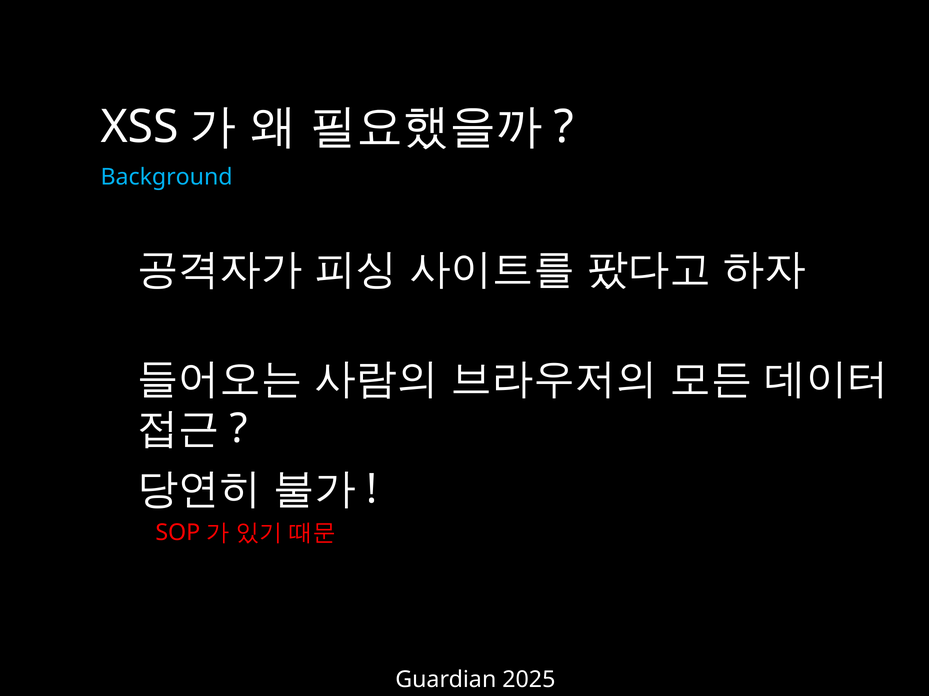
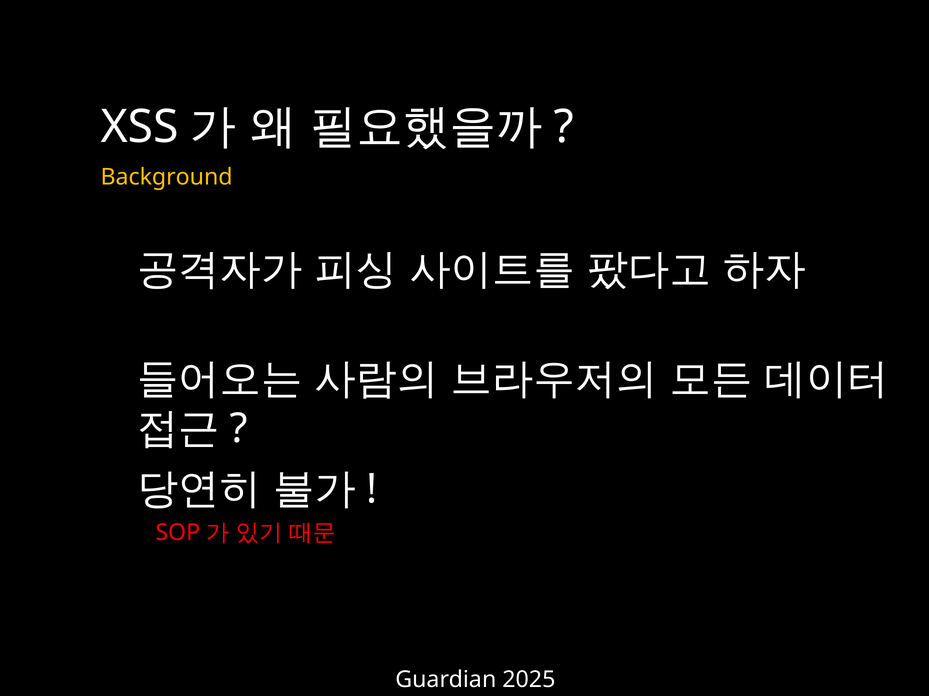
Background colour: light blue -> yellow (167, 177)
